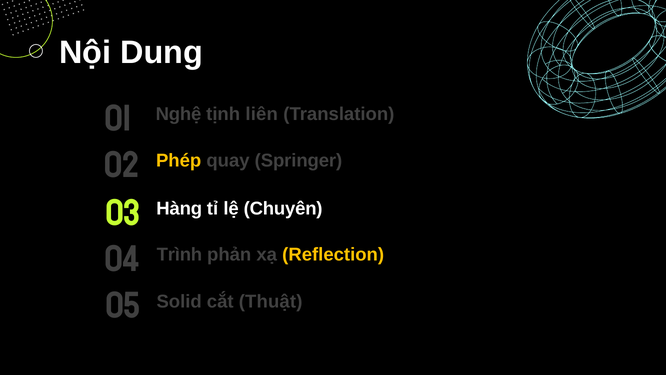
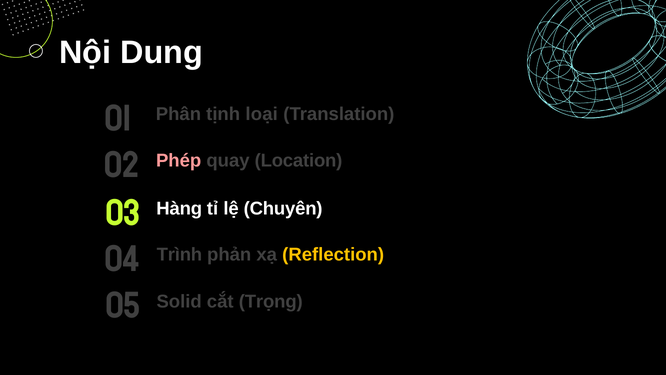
Nghệ: Nghệ -> Phân (178, 114)
liên: liên -> loại (262, 114)
Phép colour: yellow -> pink (179, 160)
Springer: Springer -> Location (299, 160)
Thuật: Thuật -> Trọng (271, 301)
